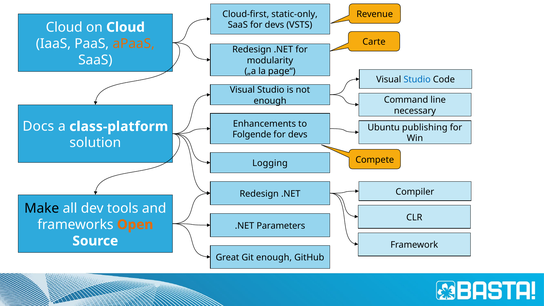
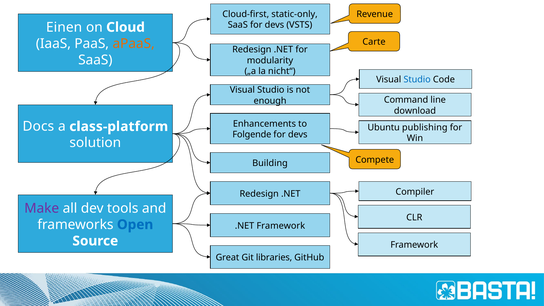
Cloud: Cloud -> Einen (64, 27)
page“: page“ -> nicht“ (282, 71)
necessary: necessary -> download (415, 111)
Logging: Logging -> Building (270, 163)
Make colour: black -> purple (42, 208)
Open colour: orange -> blue (135, 225)
.NET Parameters: Parameters -> Framework (281, 226)
Git enough: enough -> libraries (274, 258)
